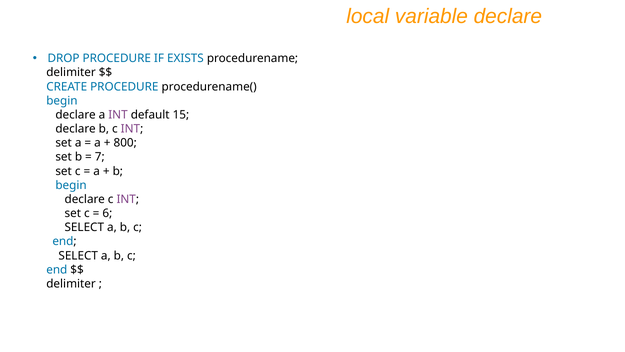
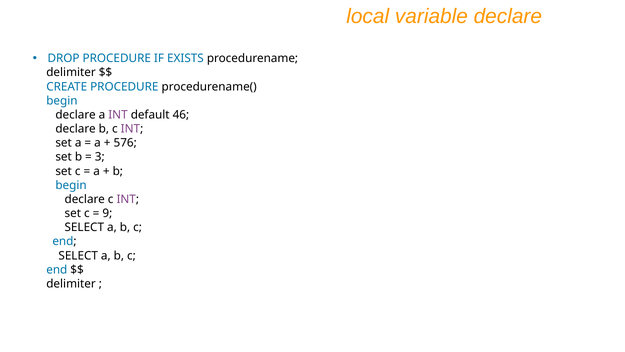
15: 15 -> 46 (181, 115)
800: 800 -> 576 (125, 143)
7: 7 -> 3 (100, 157)
6: 6 -> 9 (107, 213)
